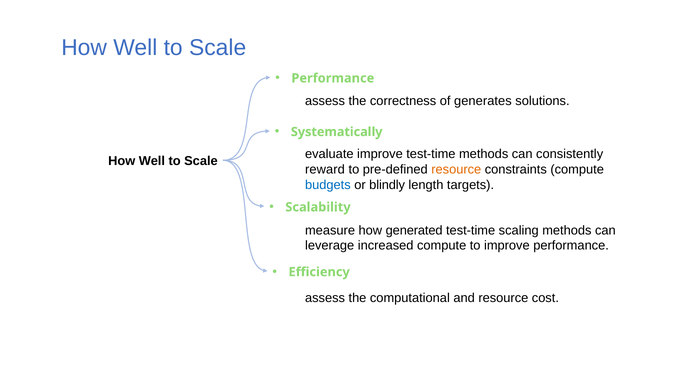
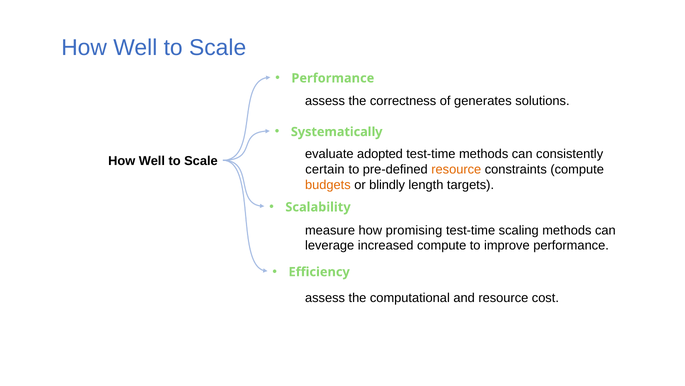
evaluate improve: improve -> adopted (380, 154)
reward: reward -> certain (325, 169)
budgets colour: blue -> orange (328, 185)
generated: generated -> promising (414, 230)
